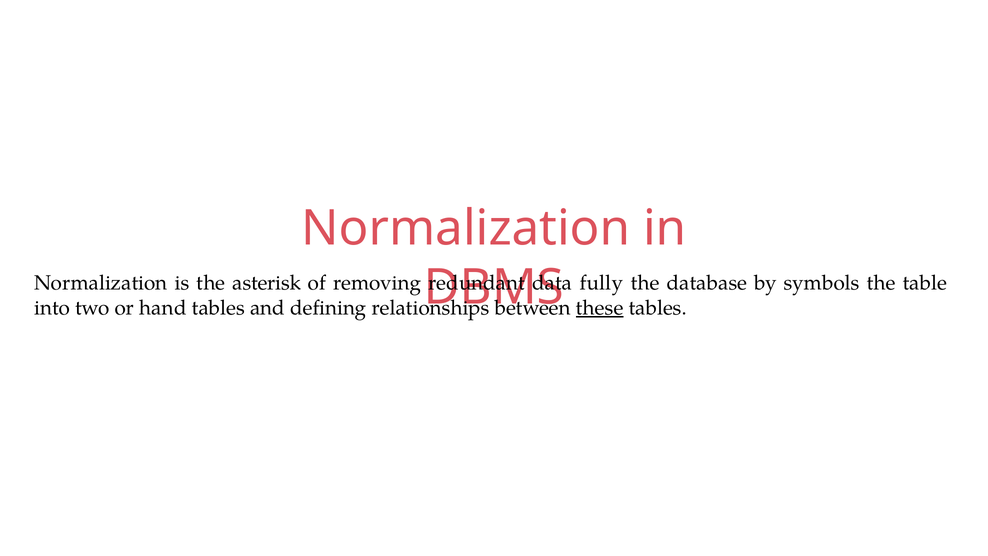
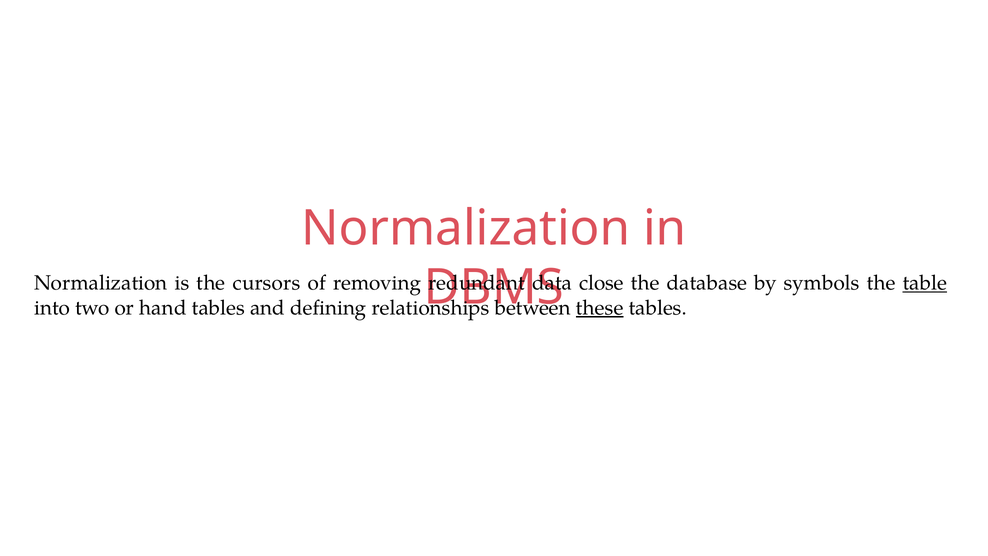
asterisk: asterisk -> cursors (267, 283)
fully: fully -> close (602, 283)
table underline: none -> present (925, 283)
